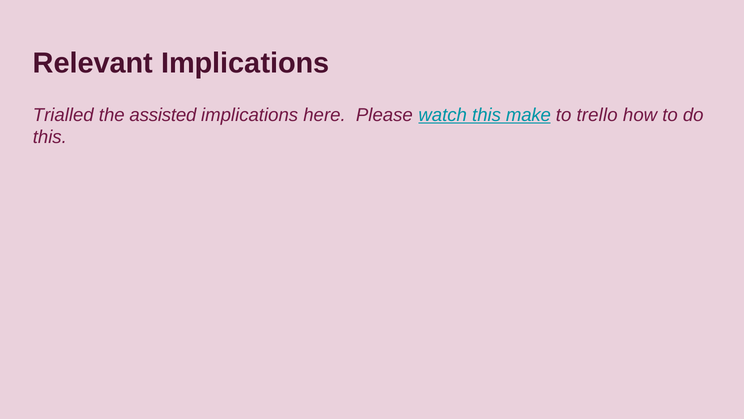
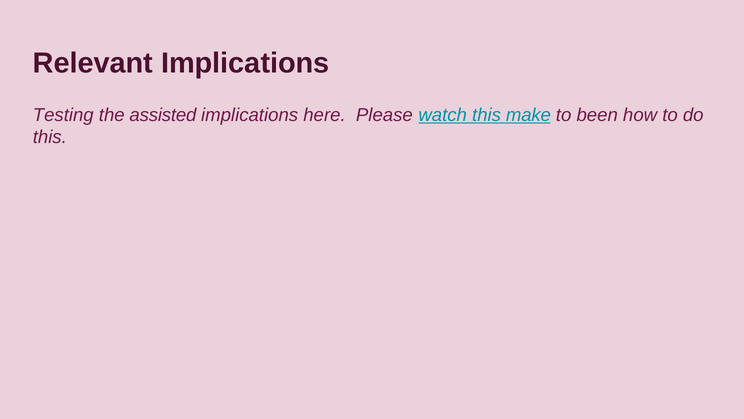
Trialled: Trialled -> Testing (63, 115)
trello: trello -> been (597, 115)
